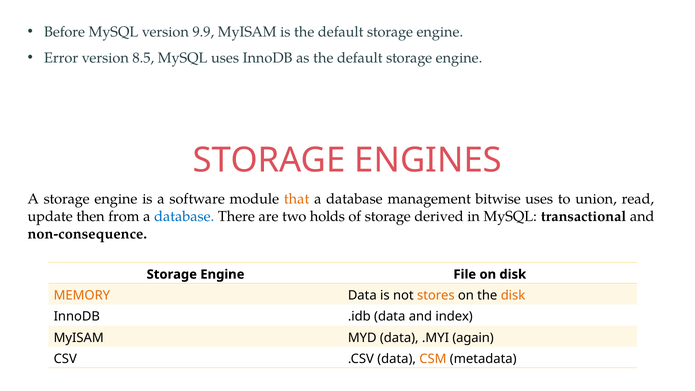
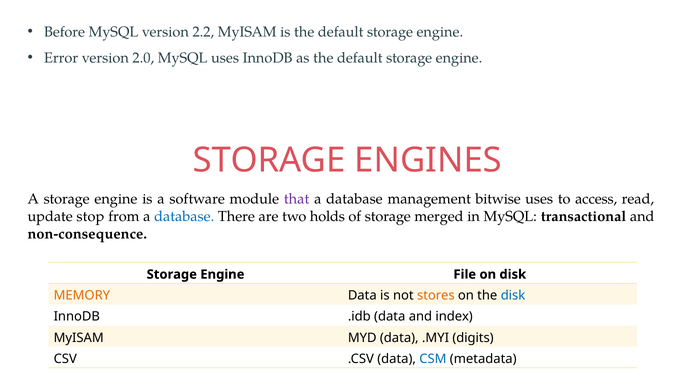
9.9: 9.9 -> 2.2 (203, 32)
8.5: 8.5 -> 2.0 (143, 58)
that colour: orange -> purple (297, 199)
union: union -> access (596, 199)
then: then -> stop (90, 216)
derived: derived -> merged (439, 216)
disk colour: orange -> blue (513, 295)
again: again -> digits (473, 338)
CSM colour: orange -> blue (433, 359)
